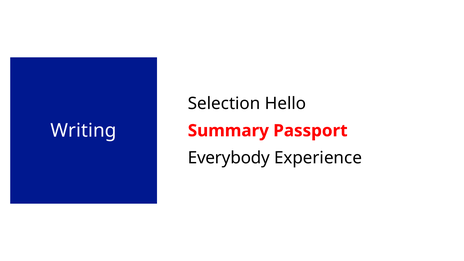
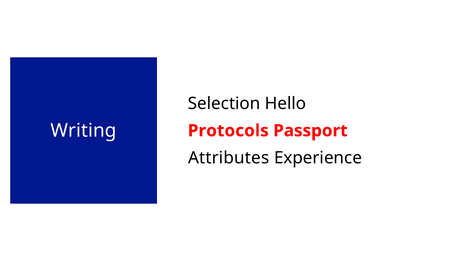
Summary: Summary -> Protocols (228, 131)
Everybody: Everybody -> Attributes (229, 158)
